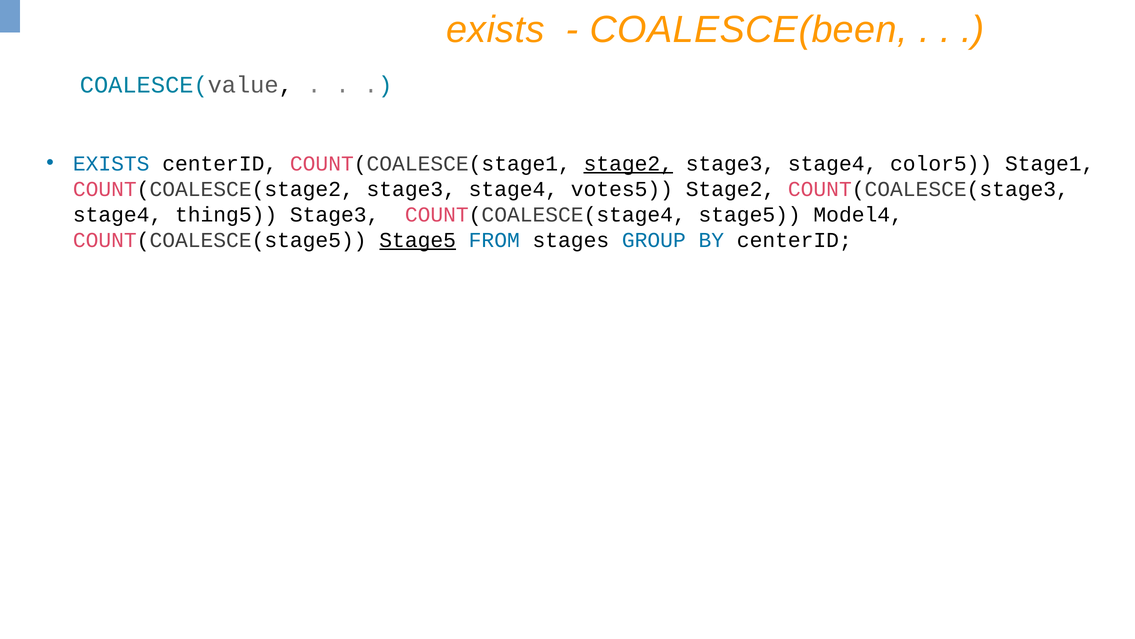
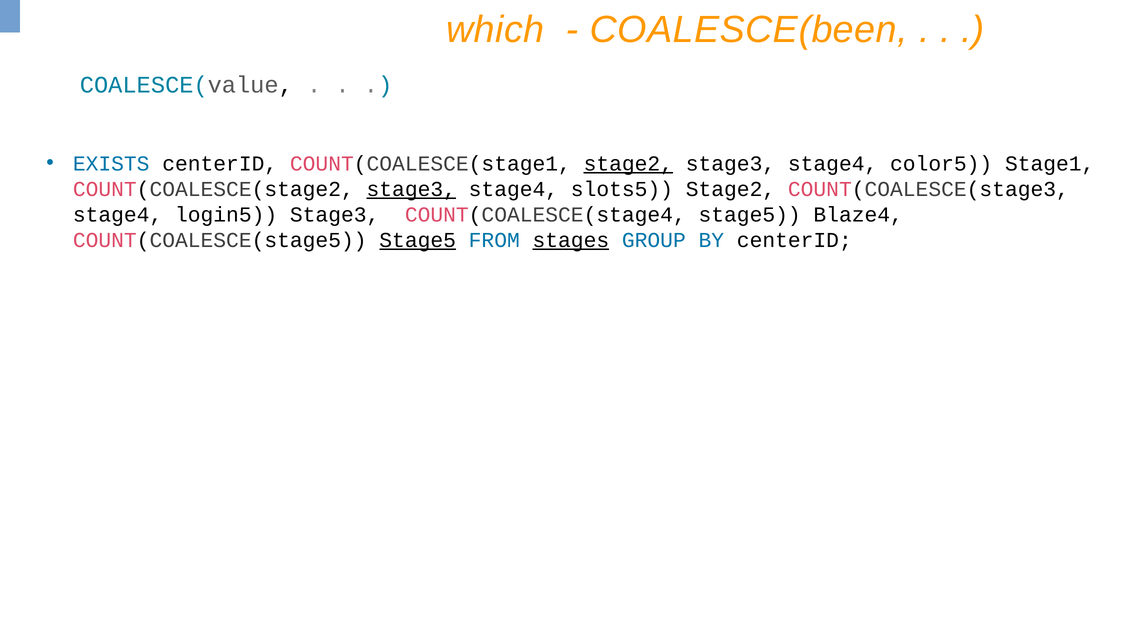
exists: exists -> which (495, 30)
stage3 underline: none -> present (411, 189)
votes5: votes5 -> slots5 (622, 189)
thing5: thing5 -> login5 (226, 214)
Model4: Model4 -> Blaze4 (858, 214)
stages underline: none -> present (571, 240)
